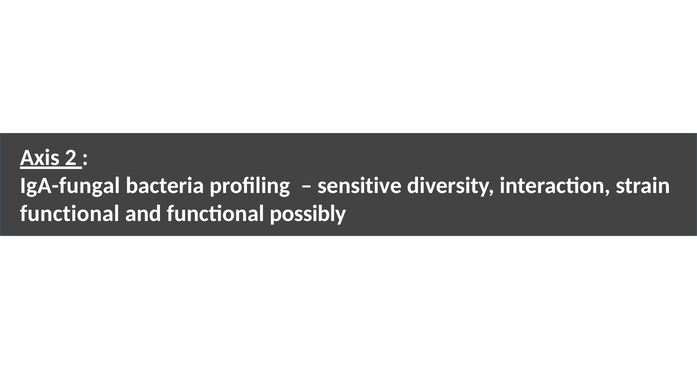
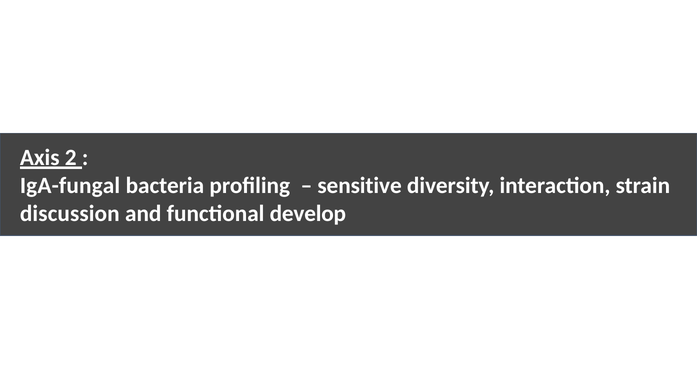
functional: functional -> discussion (70, 214)
possibly: possibly -> develop (308, 214)
